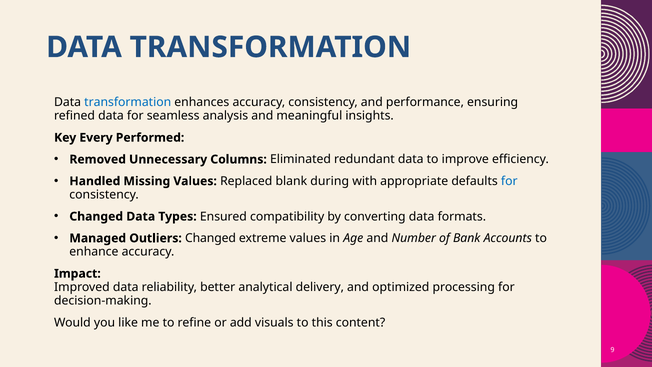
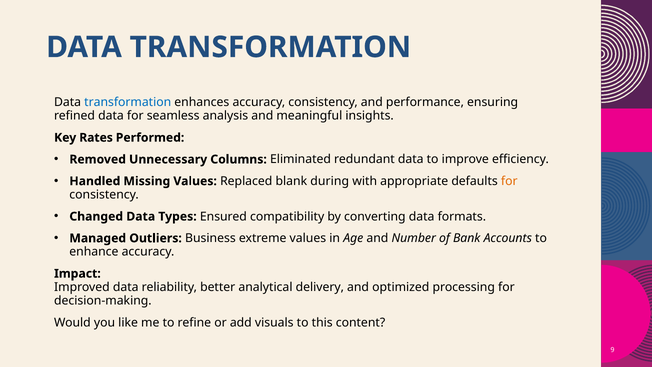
Every: Every -> Rates (96, 138)
for colour: blue -> orange (509, 181)
Outliers Changed: Changed -> Business (210, 238)
